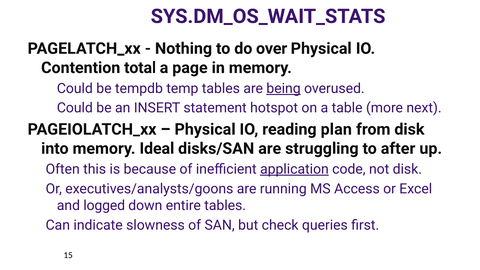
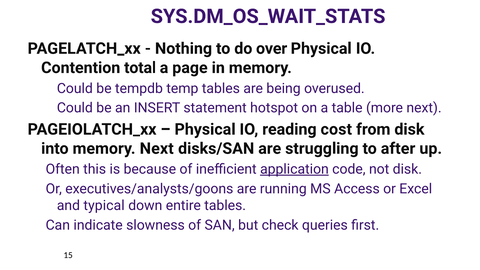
being underline: present -> none (284, 88)
plan: plan -> cost (336, 129)
memory Ideal: Ideal -> Next (157, 149)
logged: logged -> typical (104, 206)
